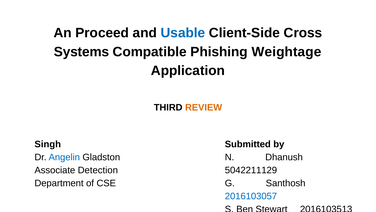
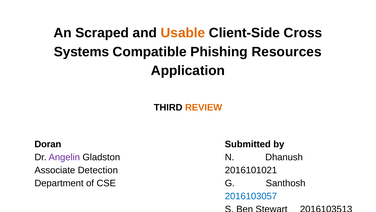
Proceed: Proceed -> Scraped (102, 33)
Usable colour: blue -> orange (183, 33)
Weightage: Weightage -> Resources (287, 52)
Singh: Singh -> Doran (48, 144)
Angelin colour: blue -> purple (64, 157)
5042211129: 5042211129 -> 2016101021 (251, 170)
